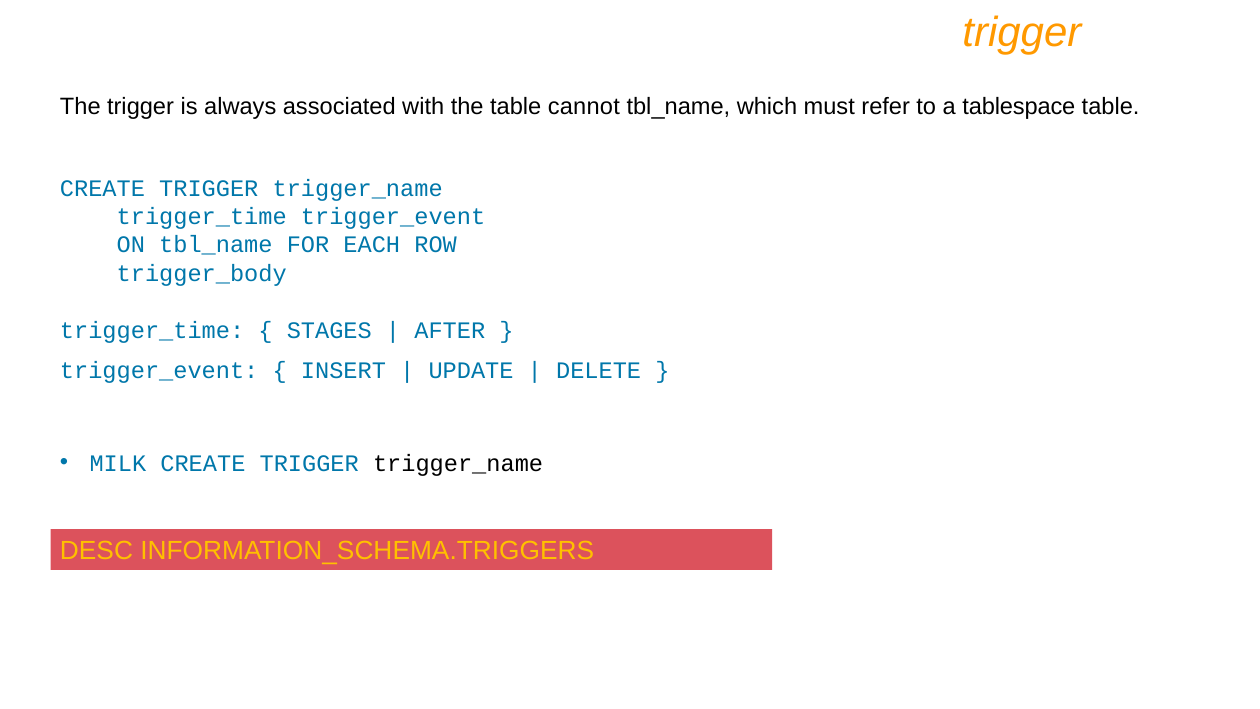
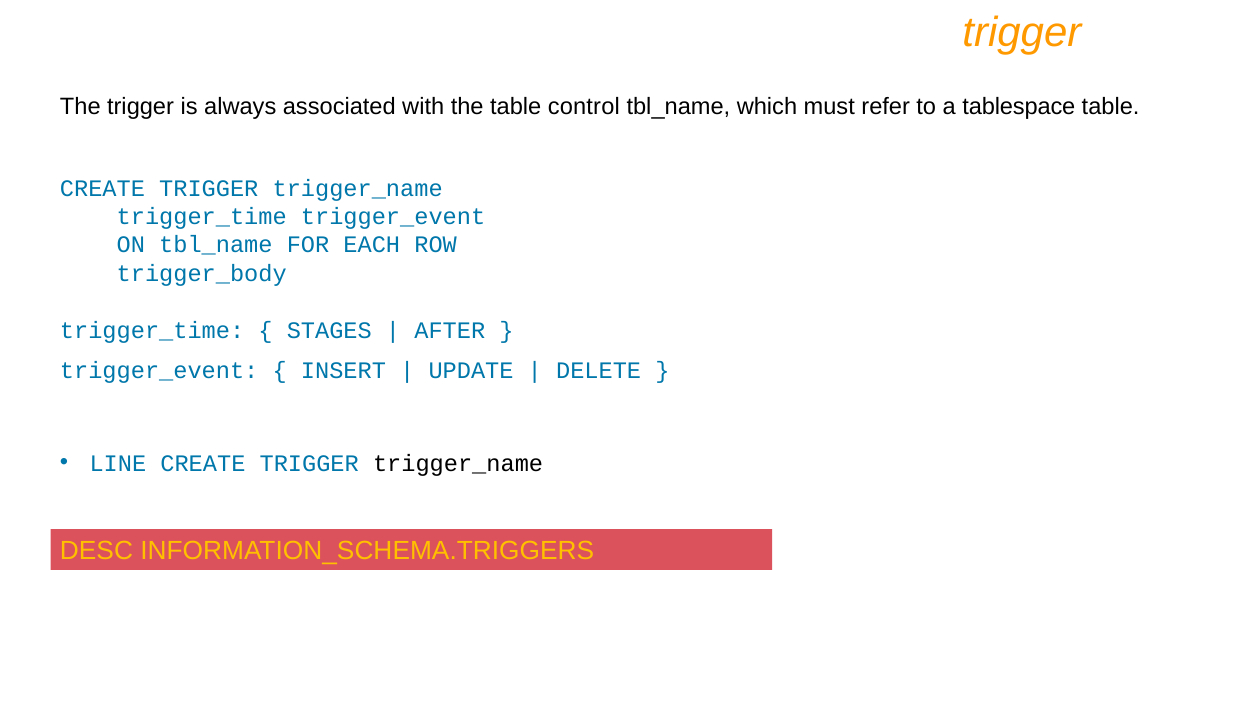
cannot: cannot -> control (584, 107)
MILK: MILK -> LINE (118, 463)
